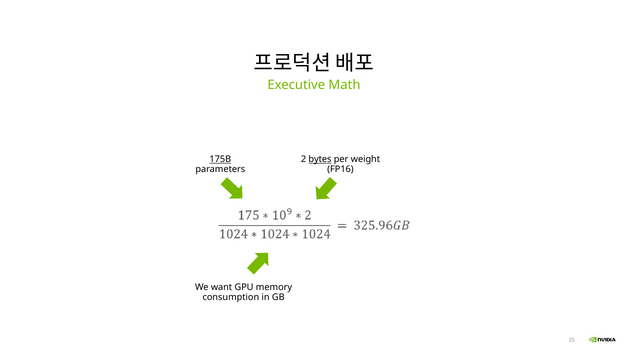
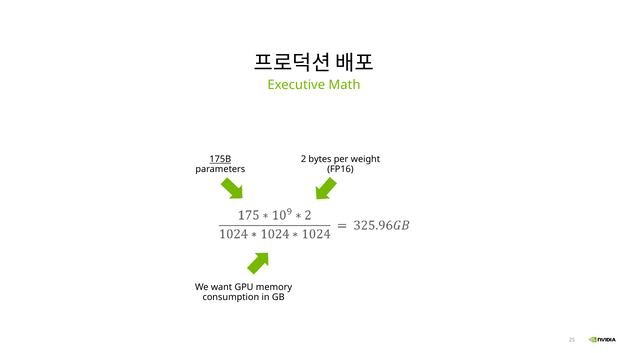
bytes underline: present -> none (320, 159)
